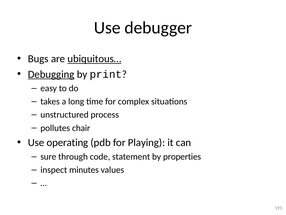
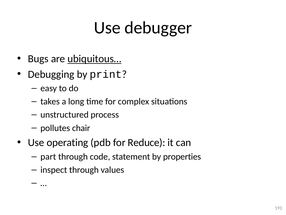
Debugging underline: present -> none (51, 74)
Playing: Playing -> Reduce (147, 142)
sure: sure -> part (48, 156)
inspect minutes: minutes -> through (84, 169)
